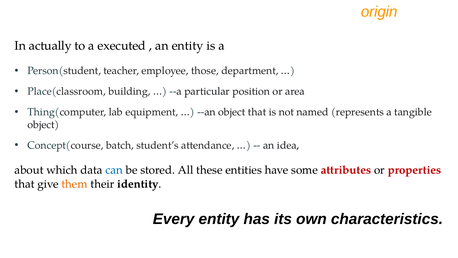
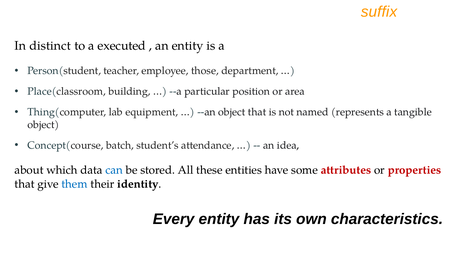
origin: origin -> suffix (379, 12)
actually: actually -> distinct (50, 46)
them colour: orange -> blue (75, 184)
